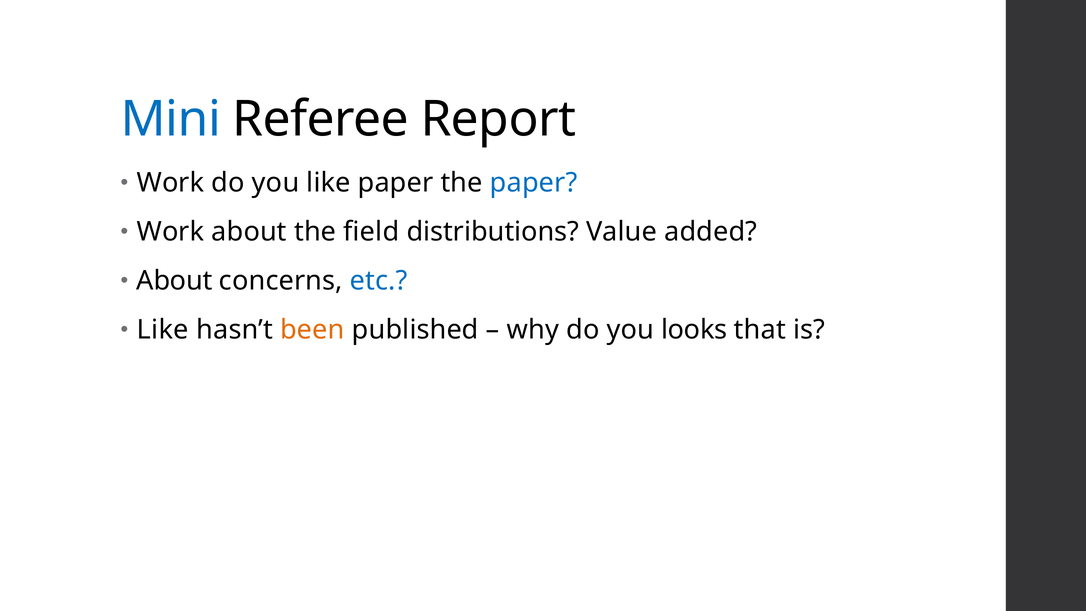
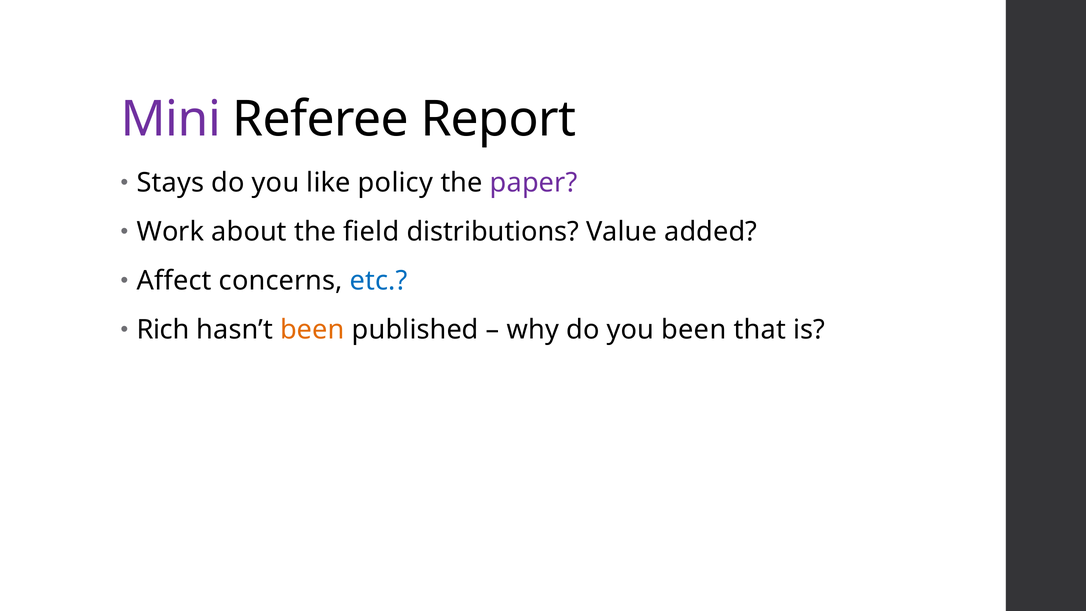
Mini colour: blue -> purple (171, 119)
Work: Work -> Stays (170, 183)
like paper: paper -> policy (396, 183)
paper colour: blue -> purple (534, 183)
About: About -> Affect (174, 281)
Like: Like -> Rich (163, 330)
you looks: looks -> been (694, 330)
